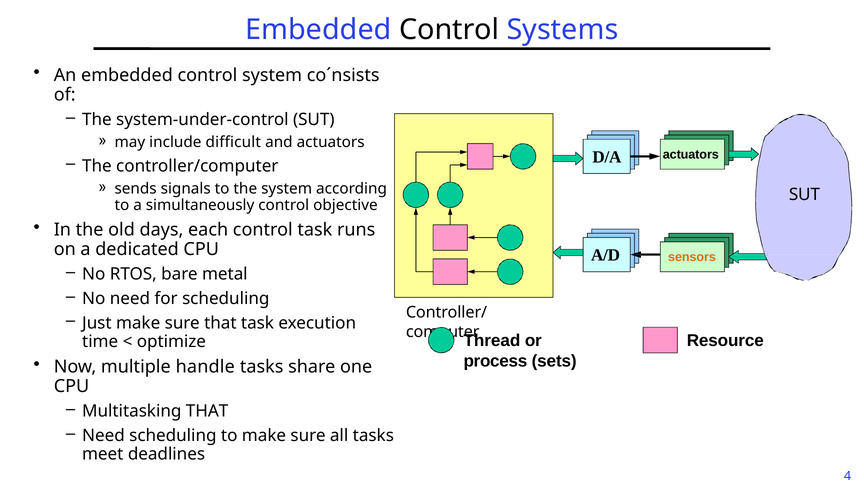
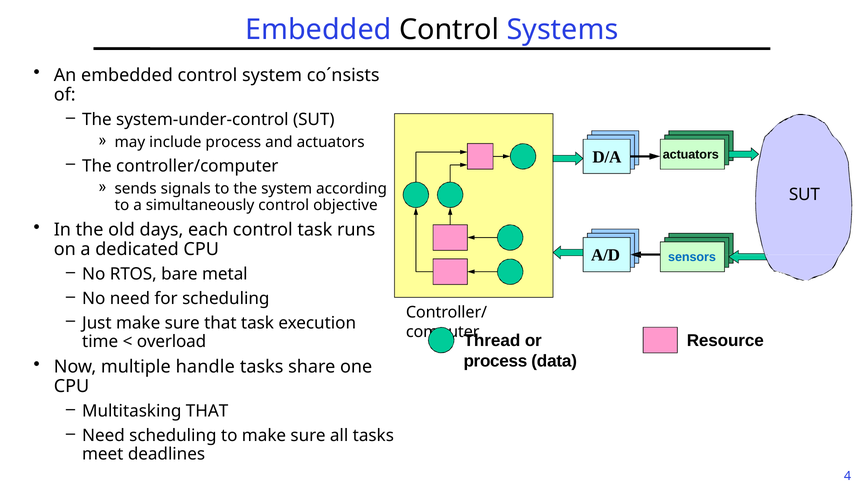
include difficult: difficult -> process (233, 142)
sensors colour: orange -> blue (692, 257)
optimize: optimize -> overload (171, 341)
sets: sets -> data (554, 361)
